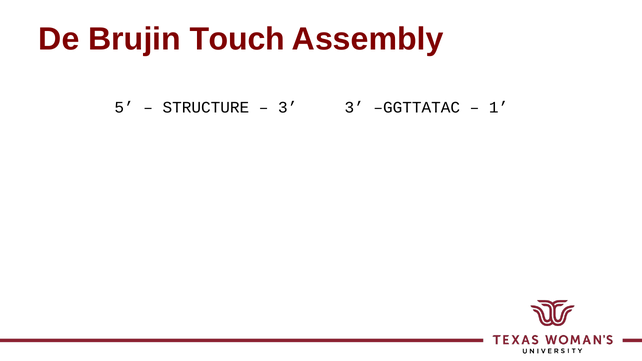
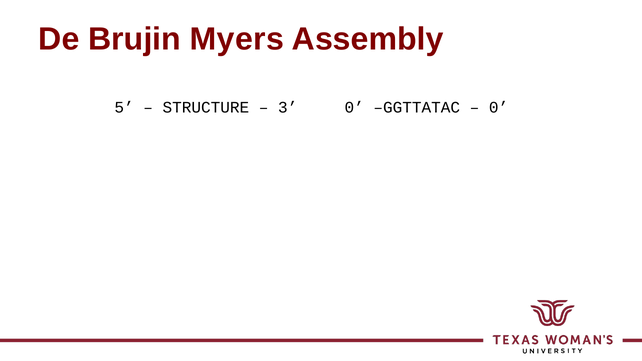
Touch: Touch -> Myers (237, 39)
3 3: 3 -> 0 (354, 107)
1: 1 -> 0 (499, 107)
